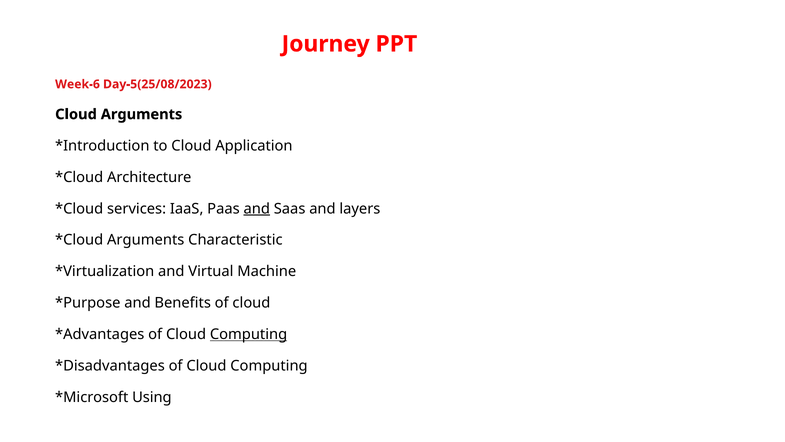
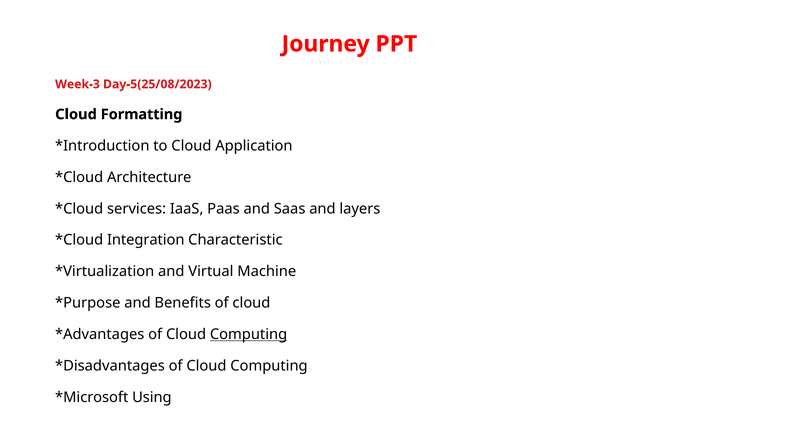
Week-6: Week-6 -> Week-3 (77, 84)
Cloud Arguments: Arguments -> Formatting (142, 114)
and underline: present -> none (257, 208)
Arguments: Arguments -> Integration (146, 240)
